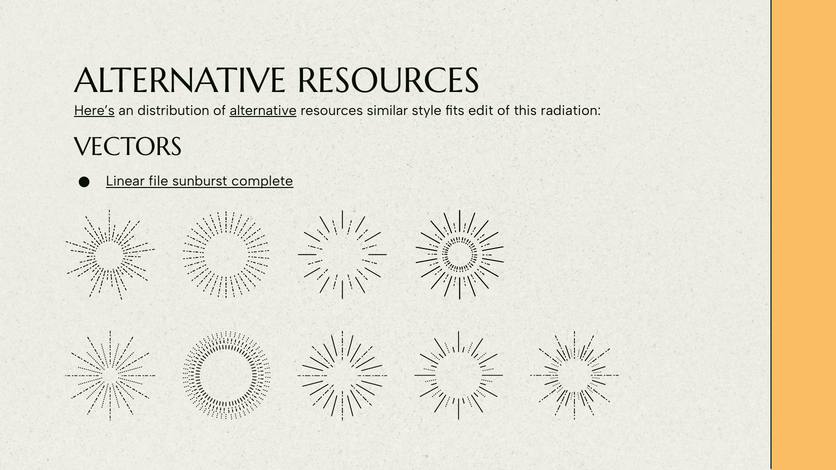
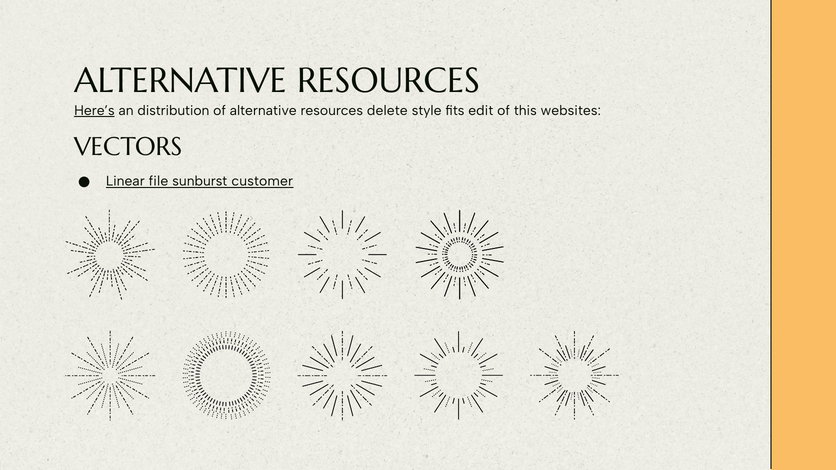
alternative underline: present -> none (263, 111)
similar: similar -> delete (387, 111)
radiation: radiation -> websites (571, 111)
complete: complete -> customer (262, 181)
